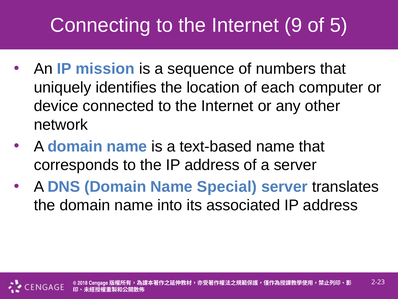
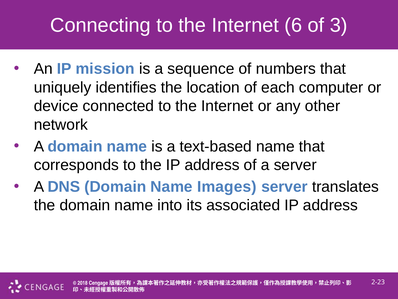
9: 9 -> 6 (293, 25)
5: 5 -> 3 (339, 25)
Special: Special -> Images (227, 186)
